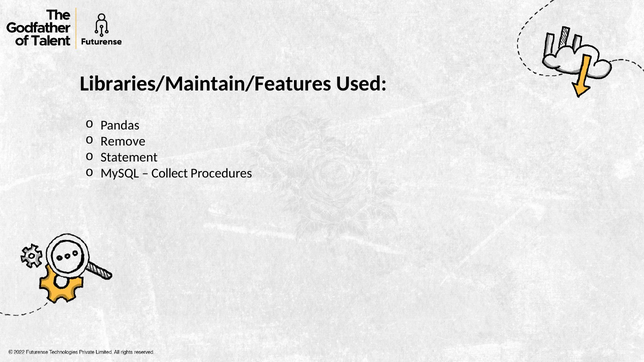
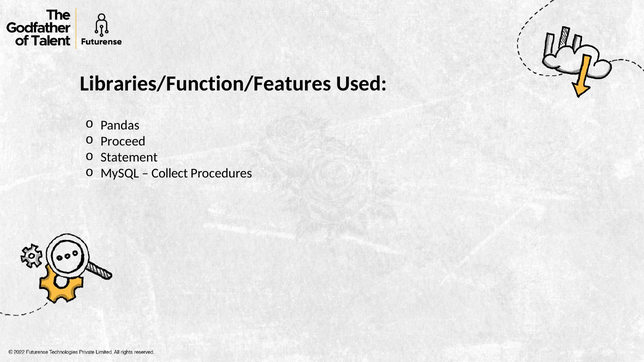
Libraries/Maintain/Features: Libraries/Maintain/Features -> Libraries/Function/Features (205, 84)
Remove: Remove -> Proceed (123, 141)
